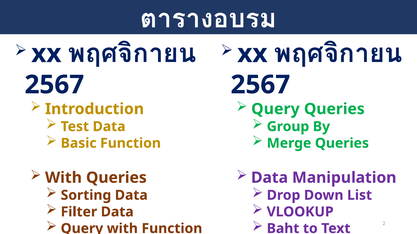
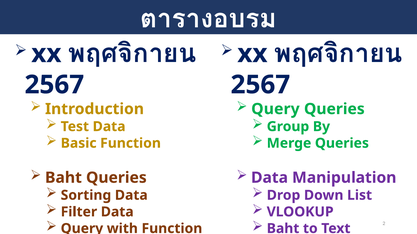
With: With -> Baht (63, 178)
